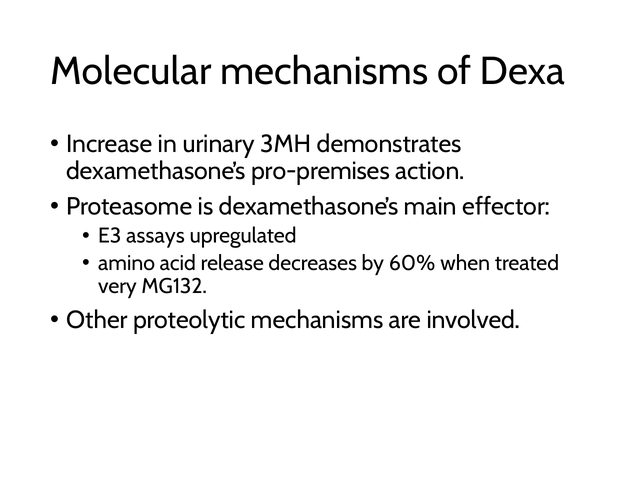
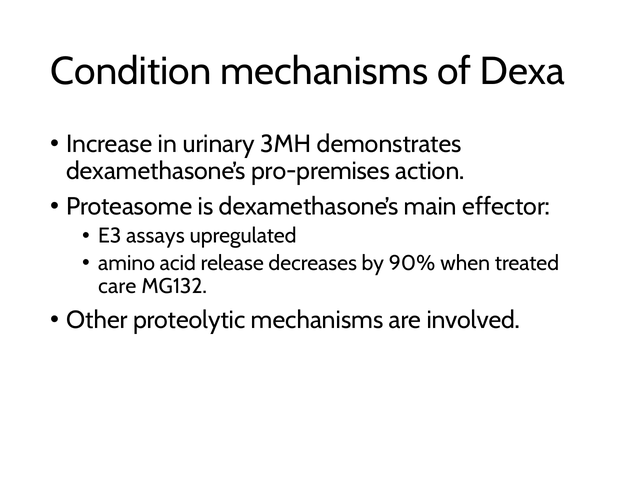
Molecular: Molecular -> Condition (131, 71)
60%: 60% -> 90% (412, 263)
very: very -> care (117, 286)
